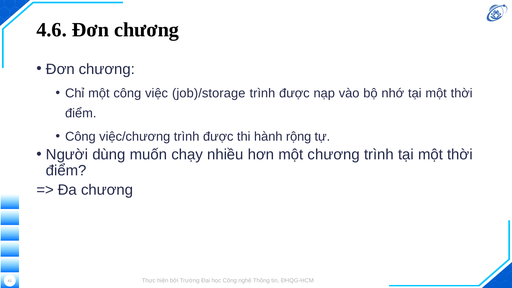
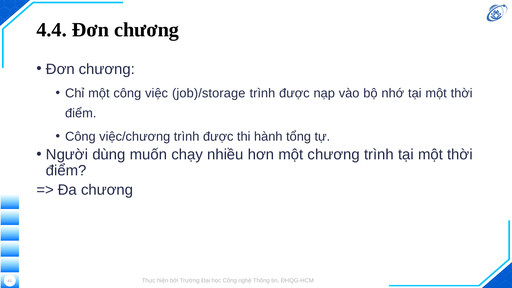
4.6: 4.6 -> 4.4 (52, 30)
rộng: rộng -> tổng (299, 137)
